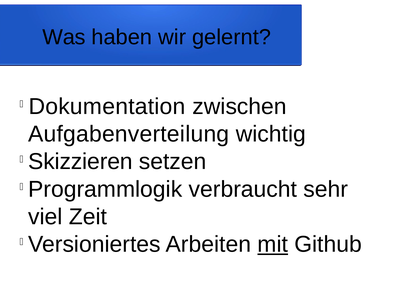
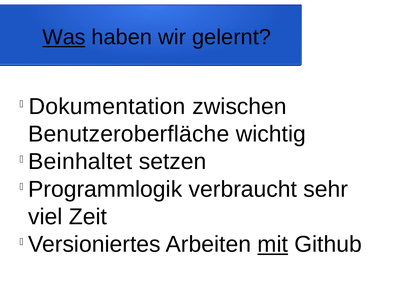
Was underline: none -> present (64, 37)
Aufgabenverteilung: Aufgabenverteilung -> Benutzeroberfläche (129, 134)
Skizzieren: Skizzieren -> Beinhaltet (80, 161)
